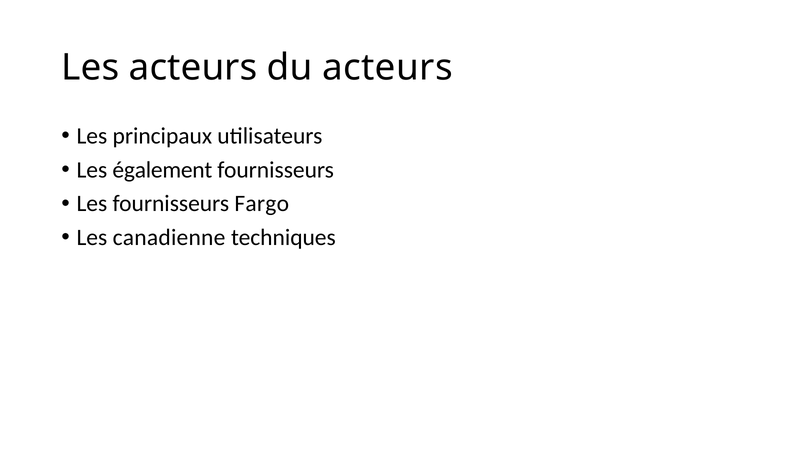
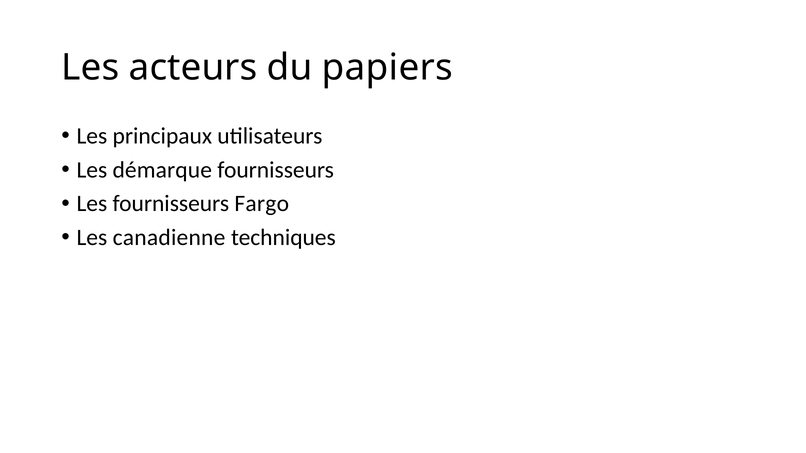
du acteurs: acteurs -> papiers (387, 68)
également: également -> démarque (162, 170)
